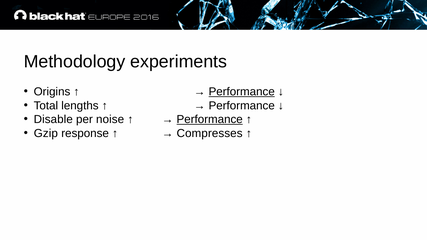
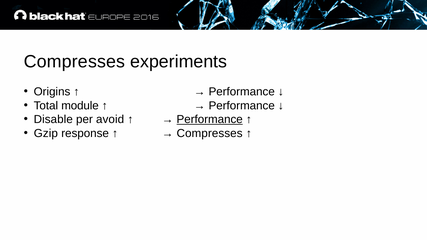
Methodology: Methodology -> Compresses (74, 62)
Performance underline: present -> none (242, 92)
lengths: lengths -> module (80, 106)
noise: noise -> avoid (110, 120)
